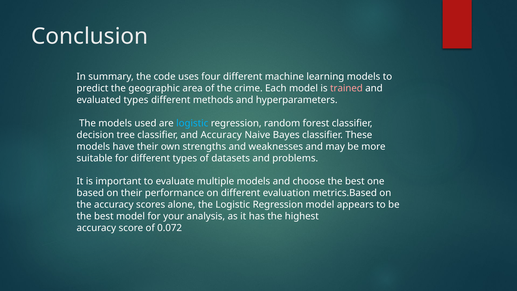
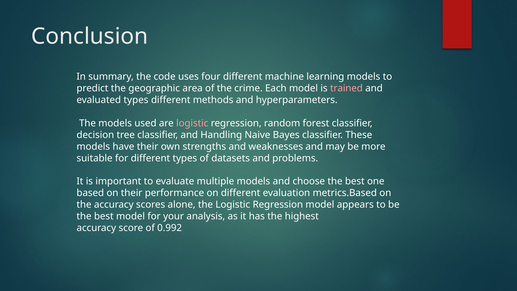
logistic colour: light blue -> pink (192, 123)
and Accuracy: Accuracy -> Handling (221, 135)
0.072: 0.072 -> 0.992 (170, 228)
